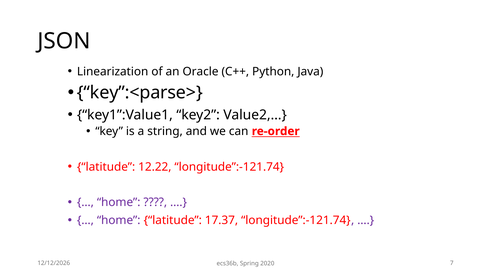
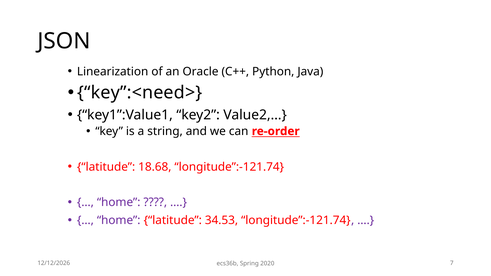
key”:<parse>: key”:<parse> -> key”:<need> (140, 93)
12.22: 12.22 -> 18.68 (155, 167)
17.37: 17.37 -> 34.53 (221, 220)
